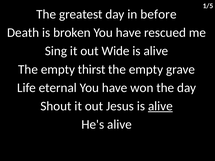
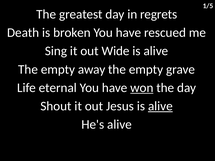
before: before -> regrets (159, 14)
thirst: thirst -> away (92, 69)
won underline: none -> present (142, 88)
